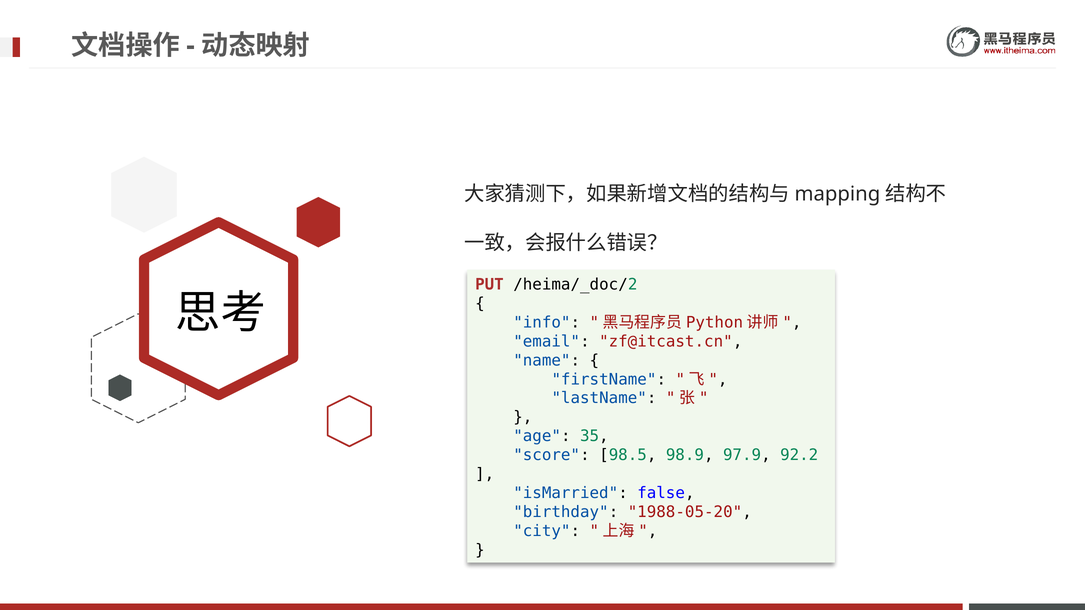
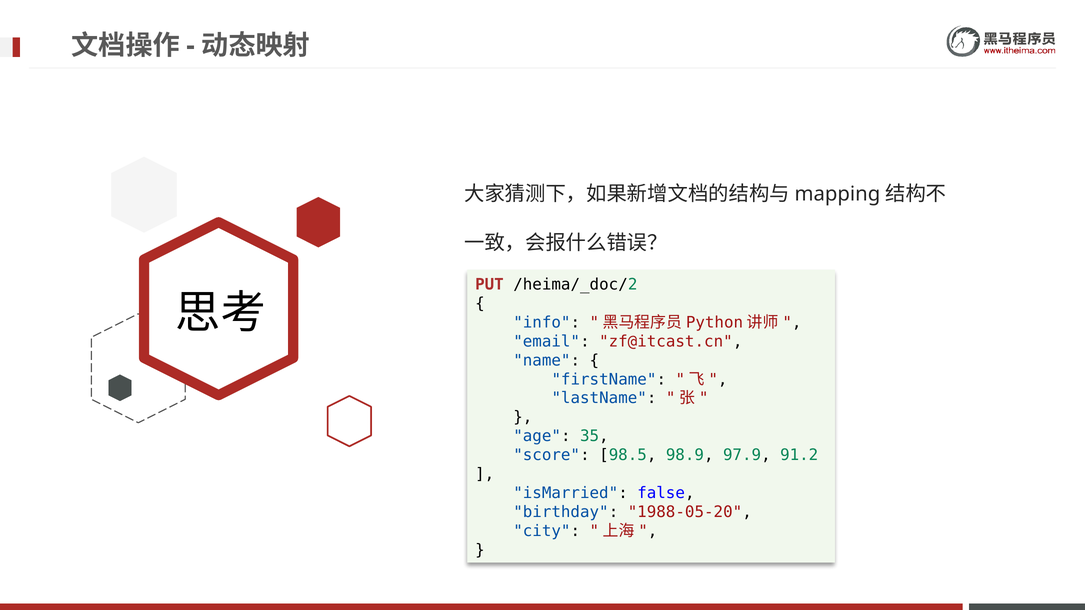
92.2: 92.2 -> 91.2 (799, 455)
